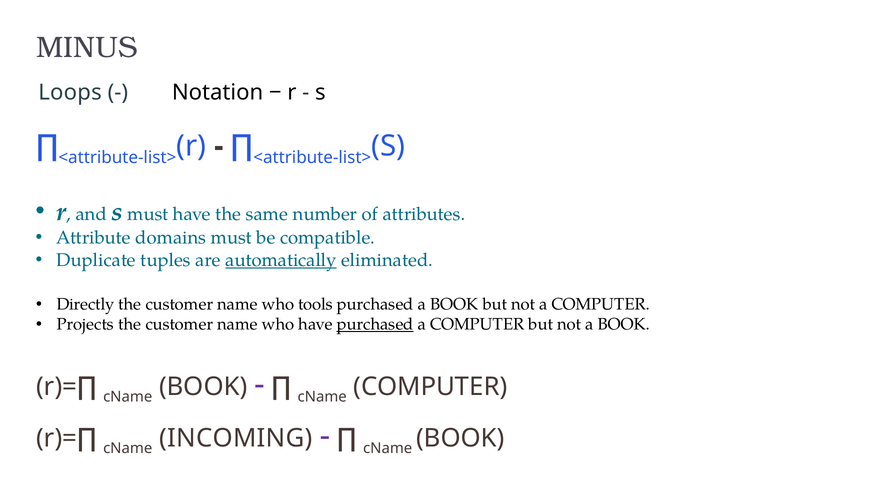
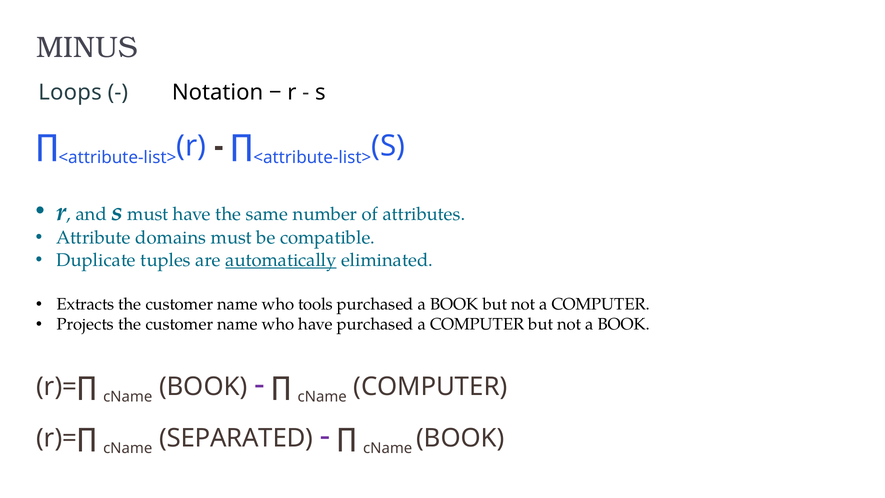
Directly: Directly -> Extracts (86, 304)
purchased underline: present -> none (375, 324)
INCOMING: INCOMING -> SEPARATED (236, 438)
